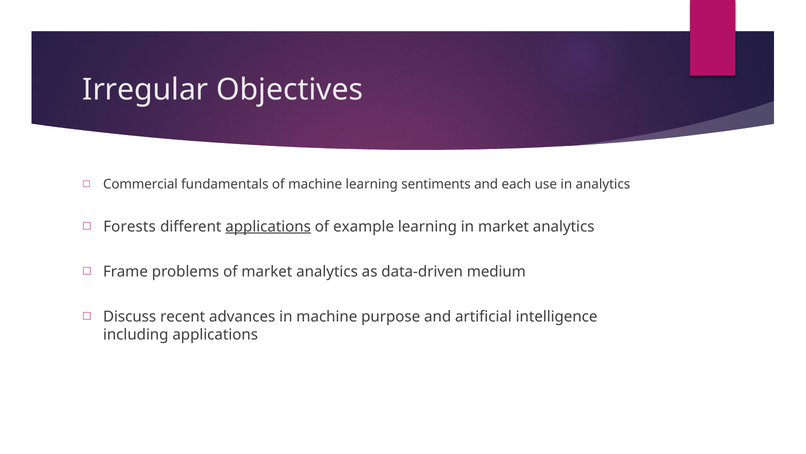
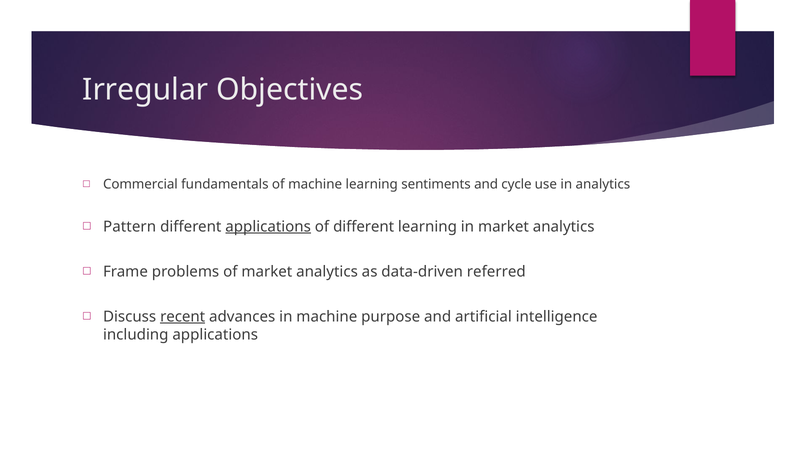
each: each -> cycle (516, 184)
Forests: Forests -> Pattern (130, 226)
of example: example -> different (364, 226)
medium: medium -> referred (496, 271)
recent underline: none -> present (183, 316)
